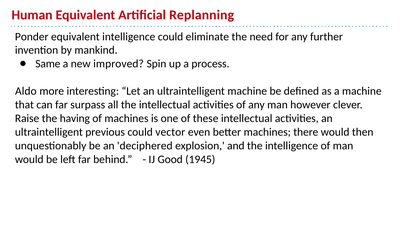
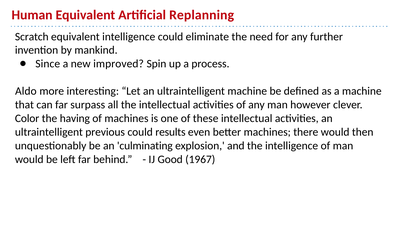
Ponder: Ponder -> Scratch (32, 37)
Same: Same -> Since (48, 64)
Raise: Raise -> Color (27, 118)
vector: vector -> results (170, 132)
deciphered: deciphered -> culminating (145, 146)
1945: 1945 -> 1967 (200, 159)
